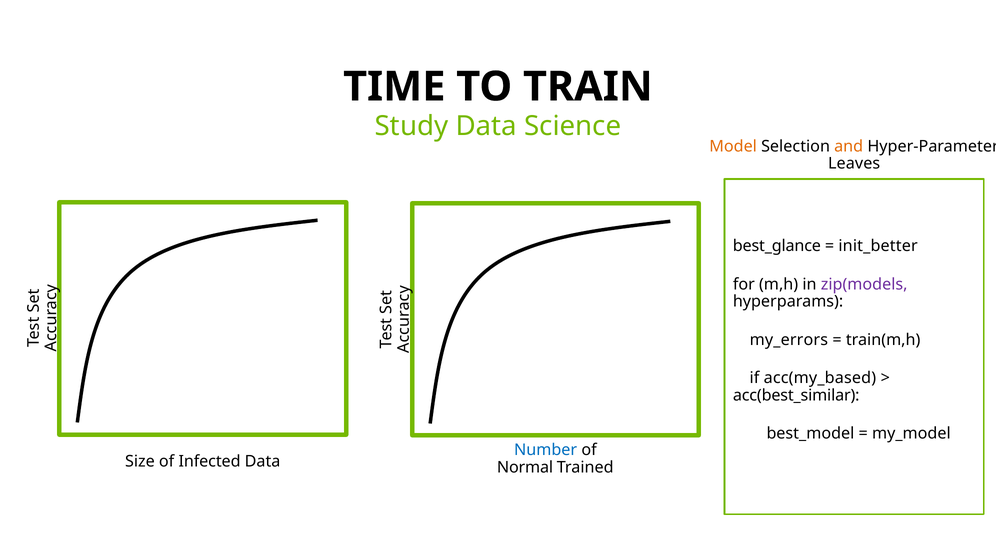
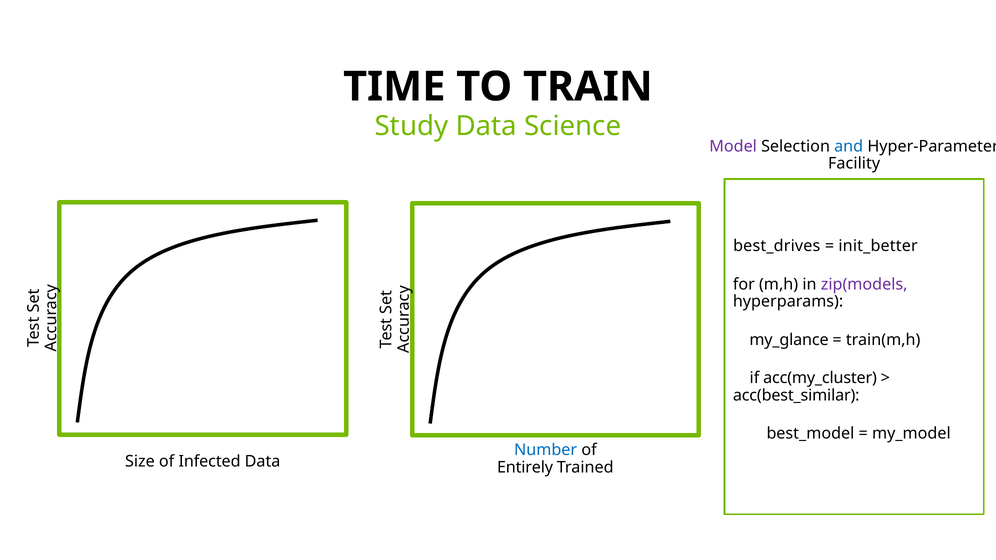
Model colour: orange -> purple (733, 146)
and colour: orange -> blue (849, 146)
Leaves: Leaves -> Facility (854, 164)
best_glance: best_glance -> best_drives (777, 246)
my_errors: my_errors -> my_glance (789, 340)
acc(my_based: acc(my_based -> acc(my_cluster (820, 378)
Normal: Normal -> Entirely (525, 467)
